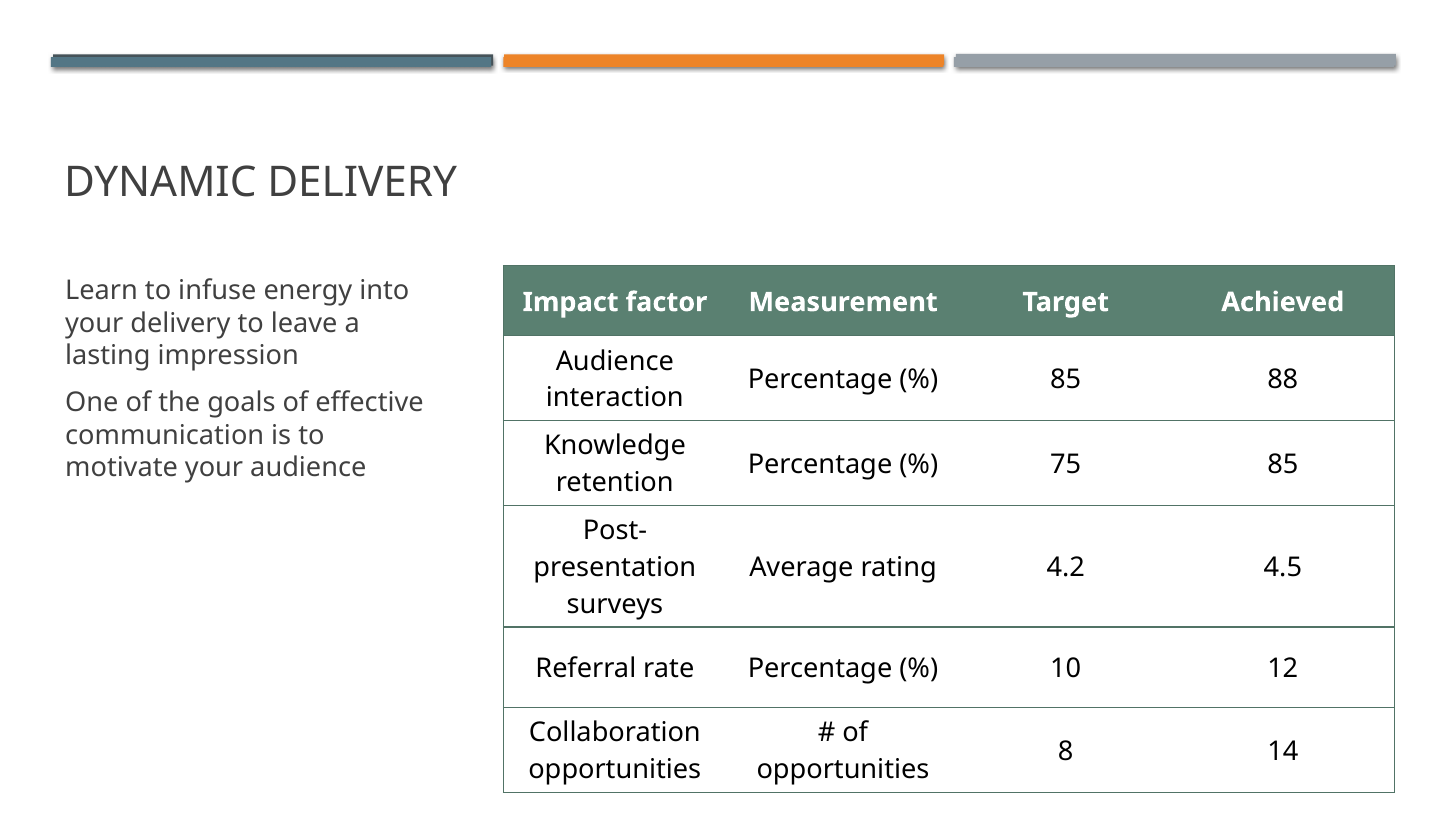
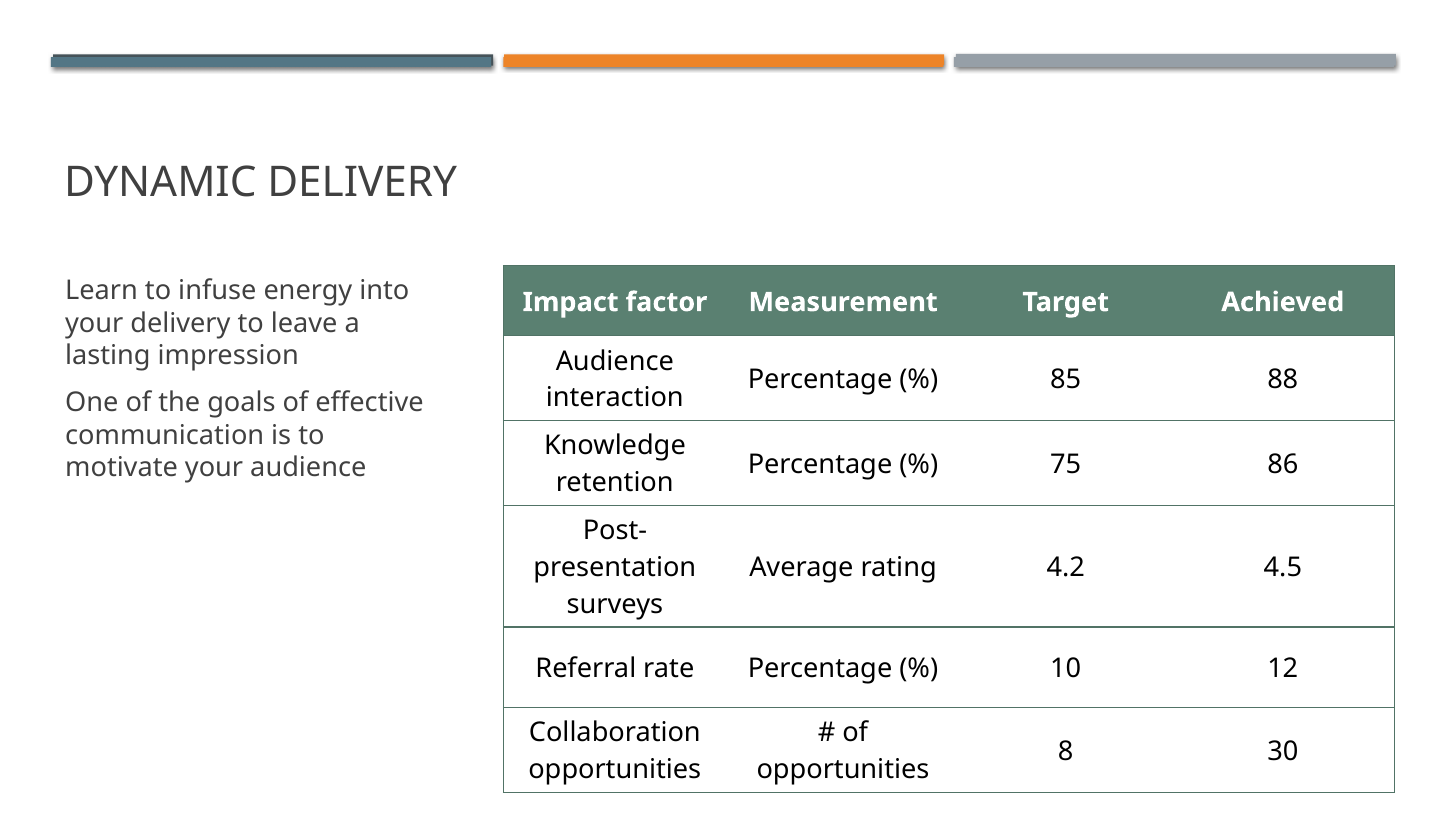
75 85: 85 -> 86 (1283, 464)
14: 14 -> 30 (1283, 751)
